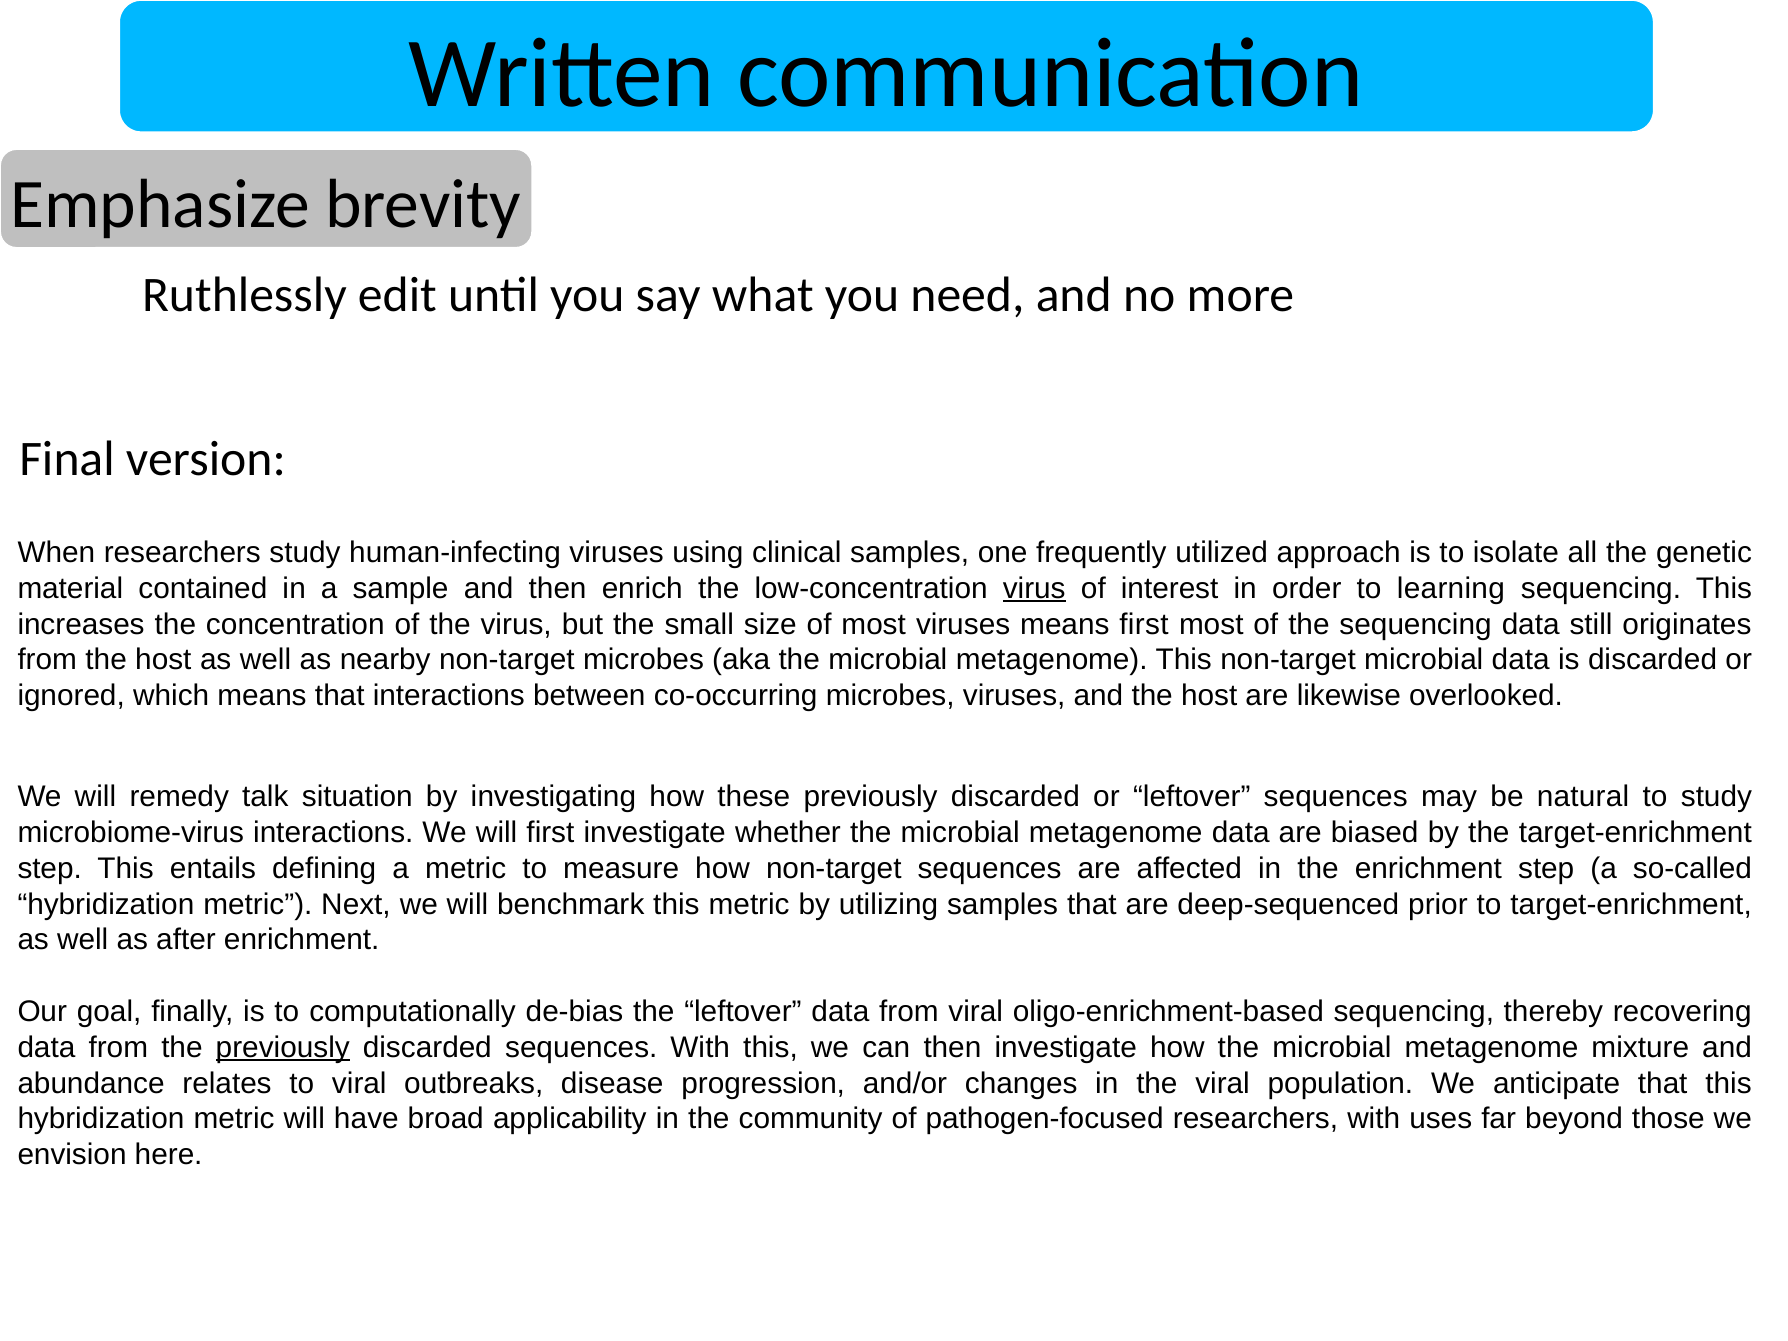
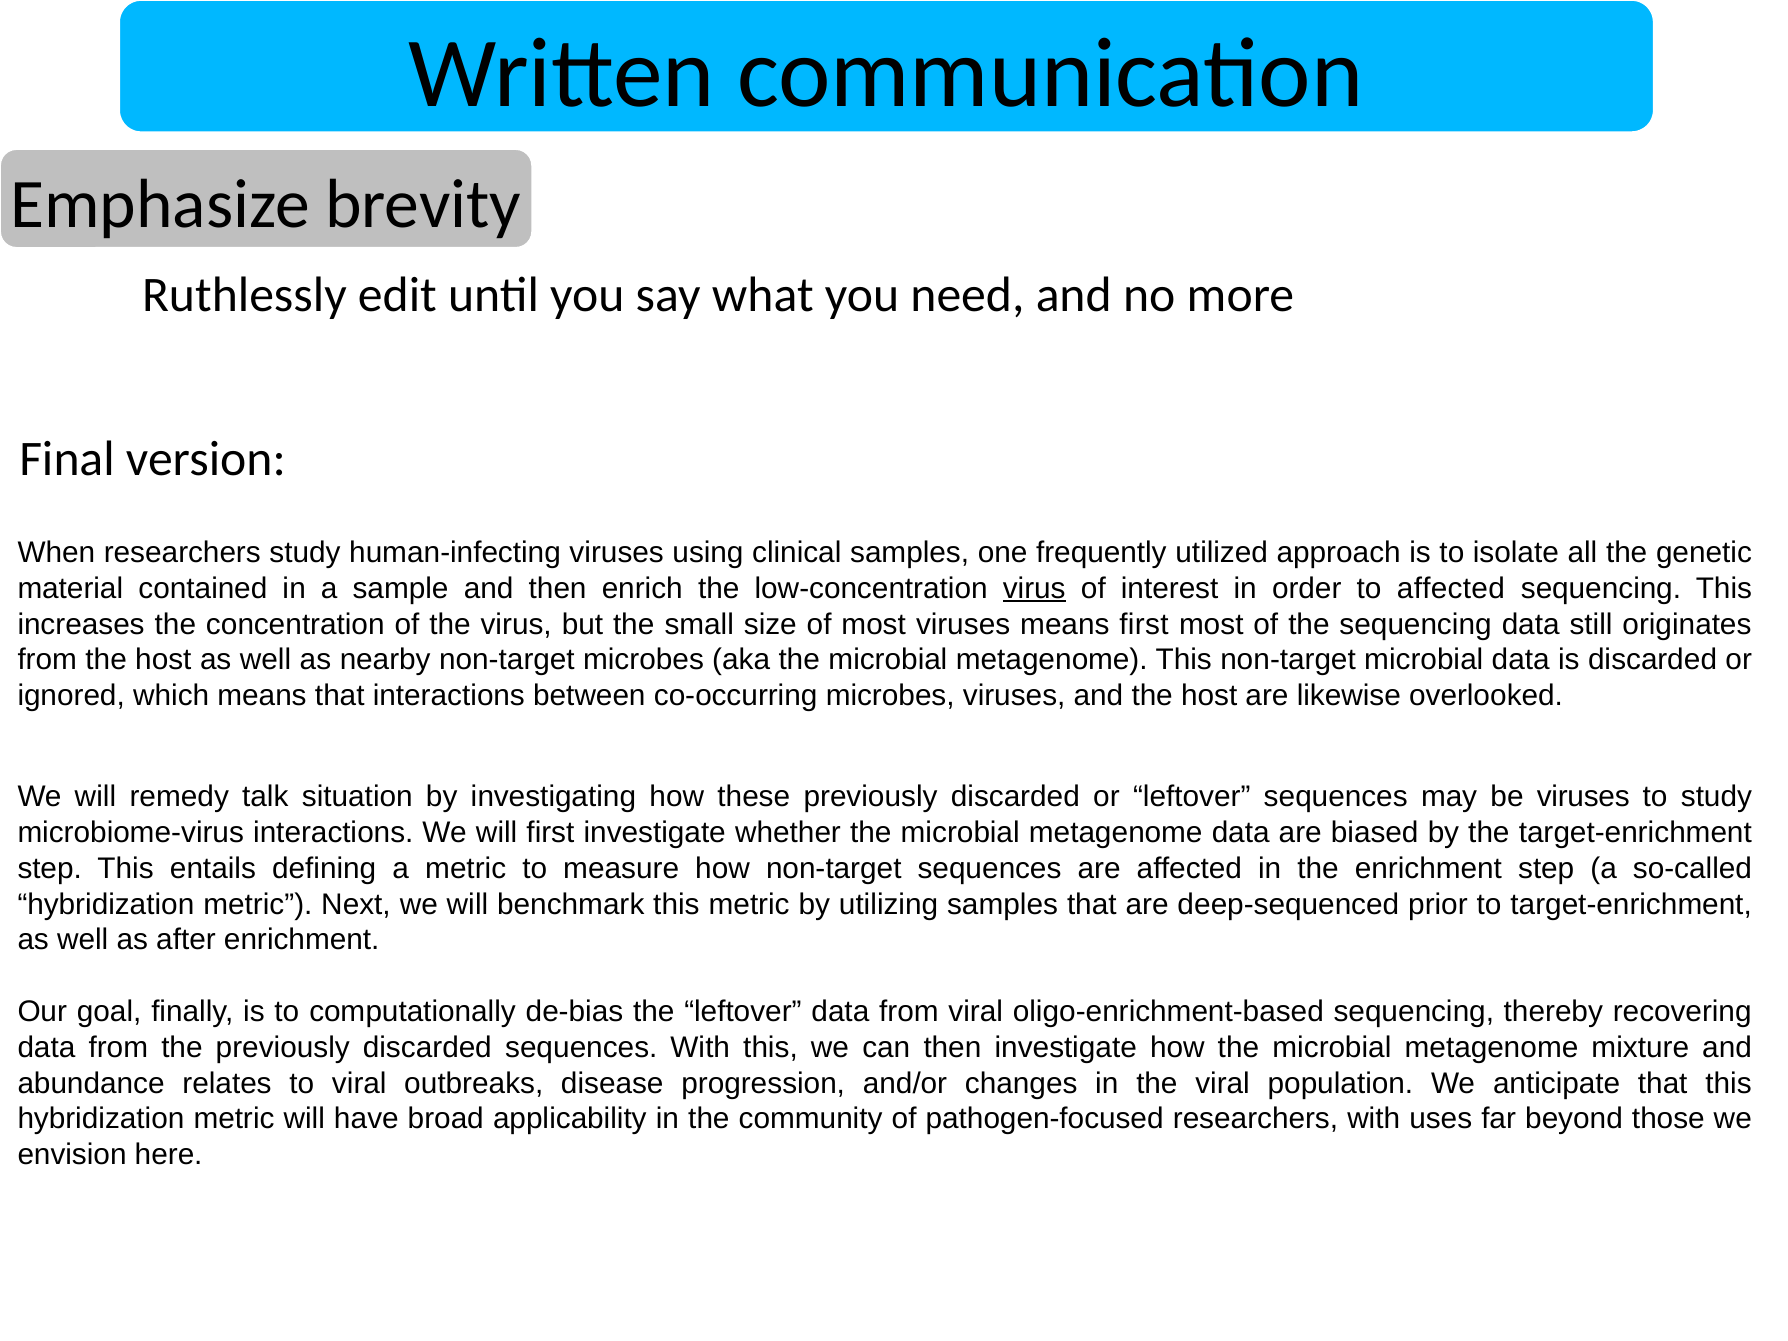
to learning: learning -> affected (1451, 589)
be natural: natural -> viruses (1583, 797)
previously underline: present -> none (283, 1047)
